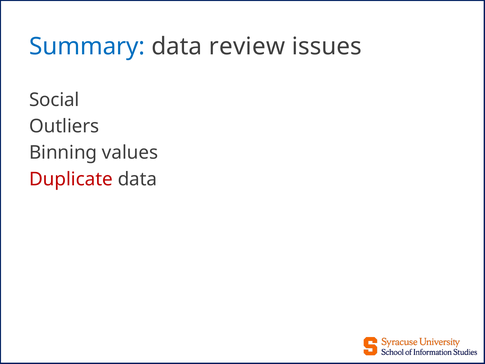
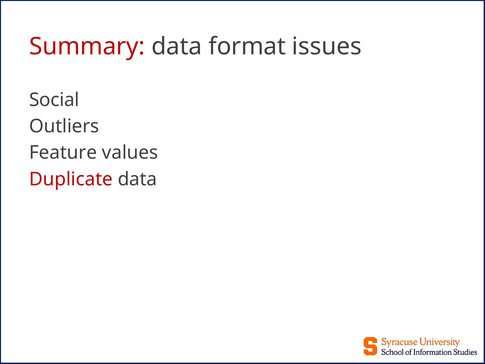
Summary colour: blue -> red (87, 47)
review: review -> format (247, 47)
Binning: Binning -> Feature (63, 153)
